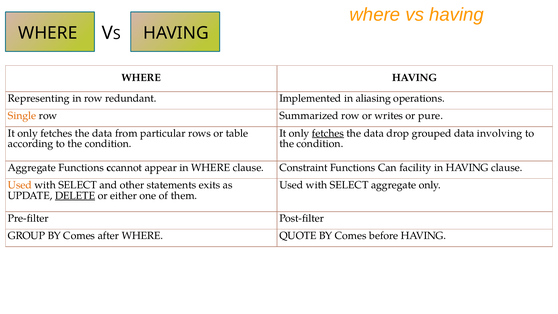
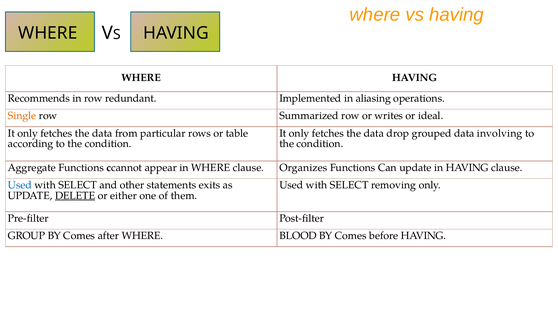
Representing: Representing -> Recommends (39, 98)
pure: pure -> ideal (431, 116)
fetches underline: present -> none (328, 133)
Constraint: Constraint -> Organizes (303, 168)
Can facility: facility -> update (415, 168)
Used colour: orange -> blue (20, 185)
SELECT aggregate: aggregate -> removing (394, 185)
QUOTE: QUOTE -> BLOOD (298, 236)
